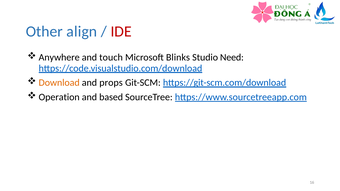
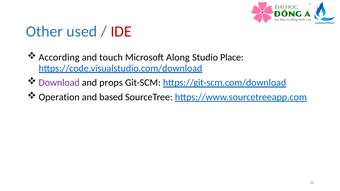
align: align -> used (82, 31)
Anywhere: Anywhere -> According (59, 57)
Blinks: Blinks -> Along (178, 57)
Need: Need -> Place (232, 57)
Download colour: orange -> purple (59, 83)
